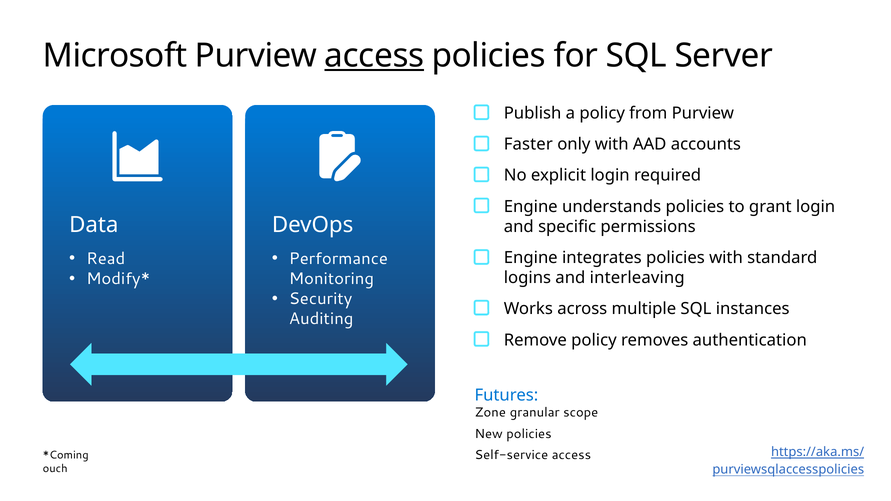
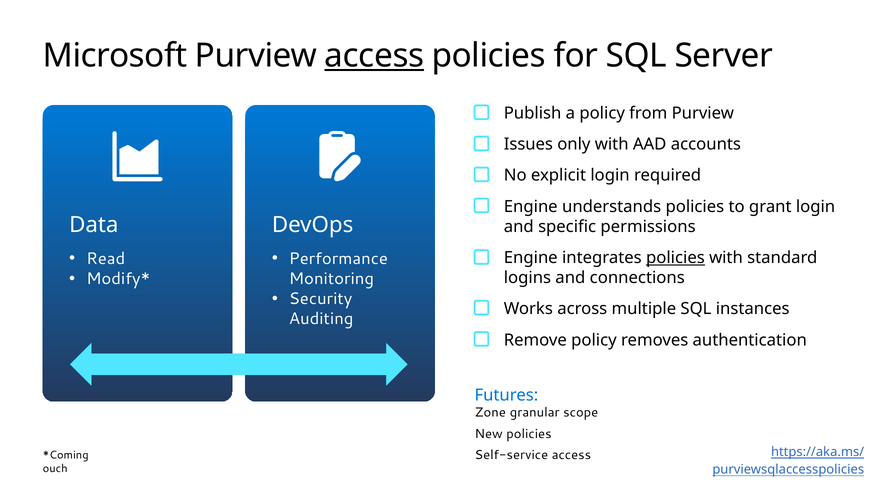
Faster: Faster -> Issues (528, 144)
policies underline: none -> present (675, 258)
interleaving: interleaving -> connections (637, 278)
